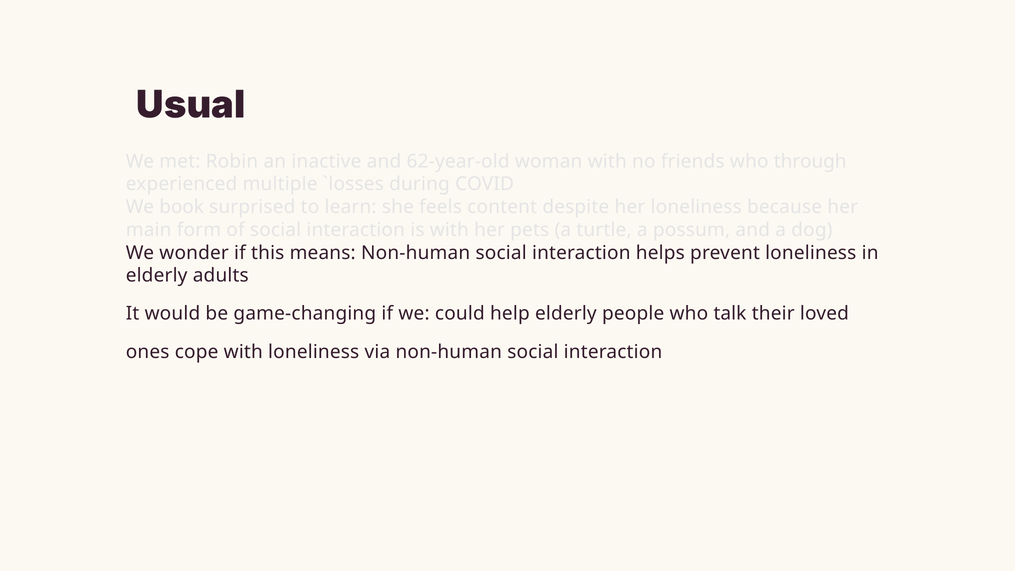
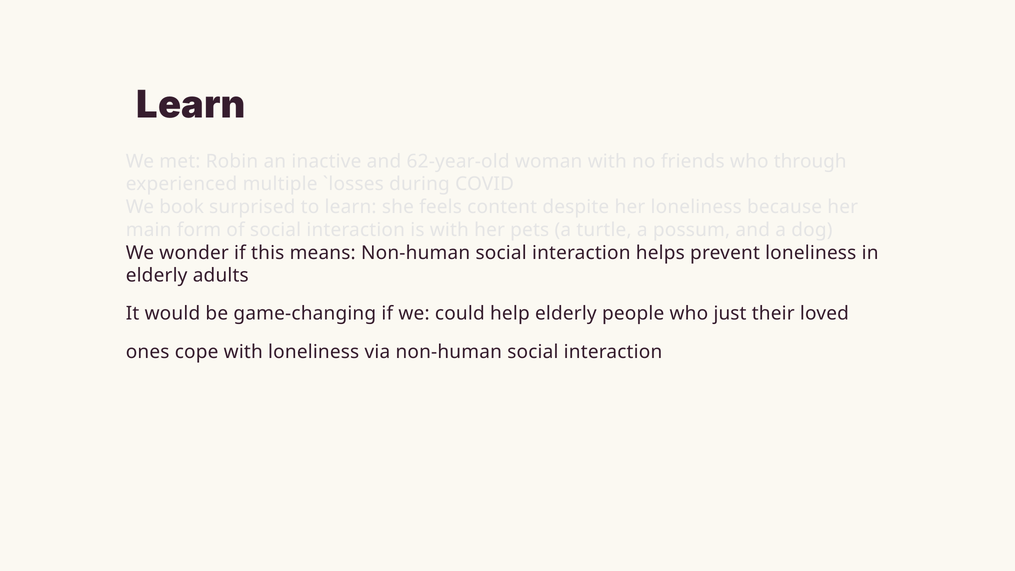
Usual: Usual -> Learn (191, 105)
talk: talk -> just (730, 314)
